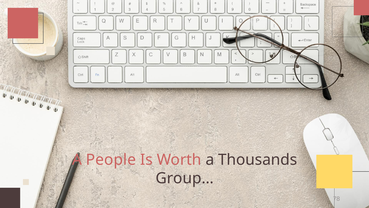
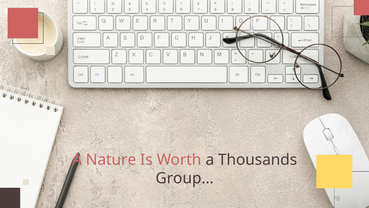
People: People -> Nature (111, 159)
